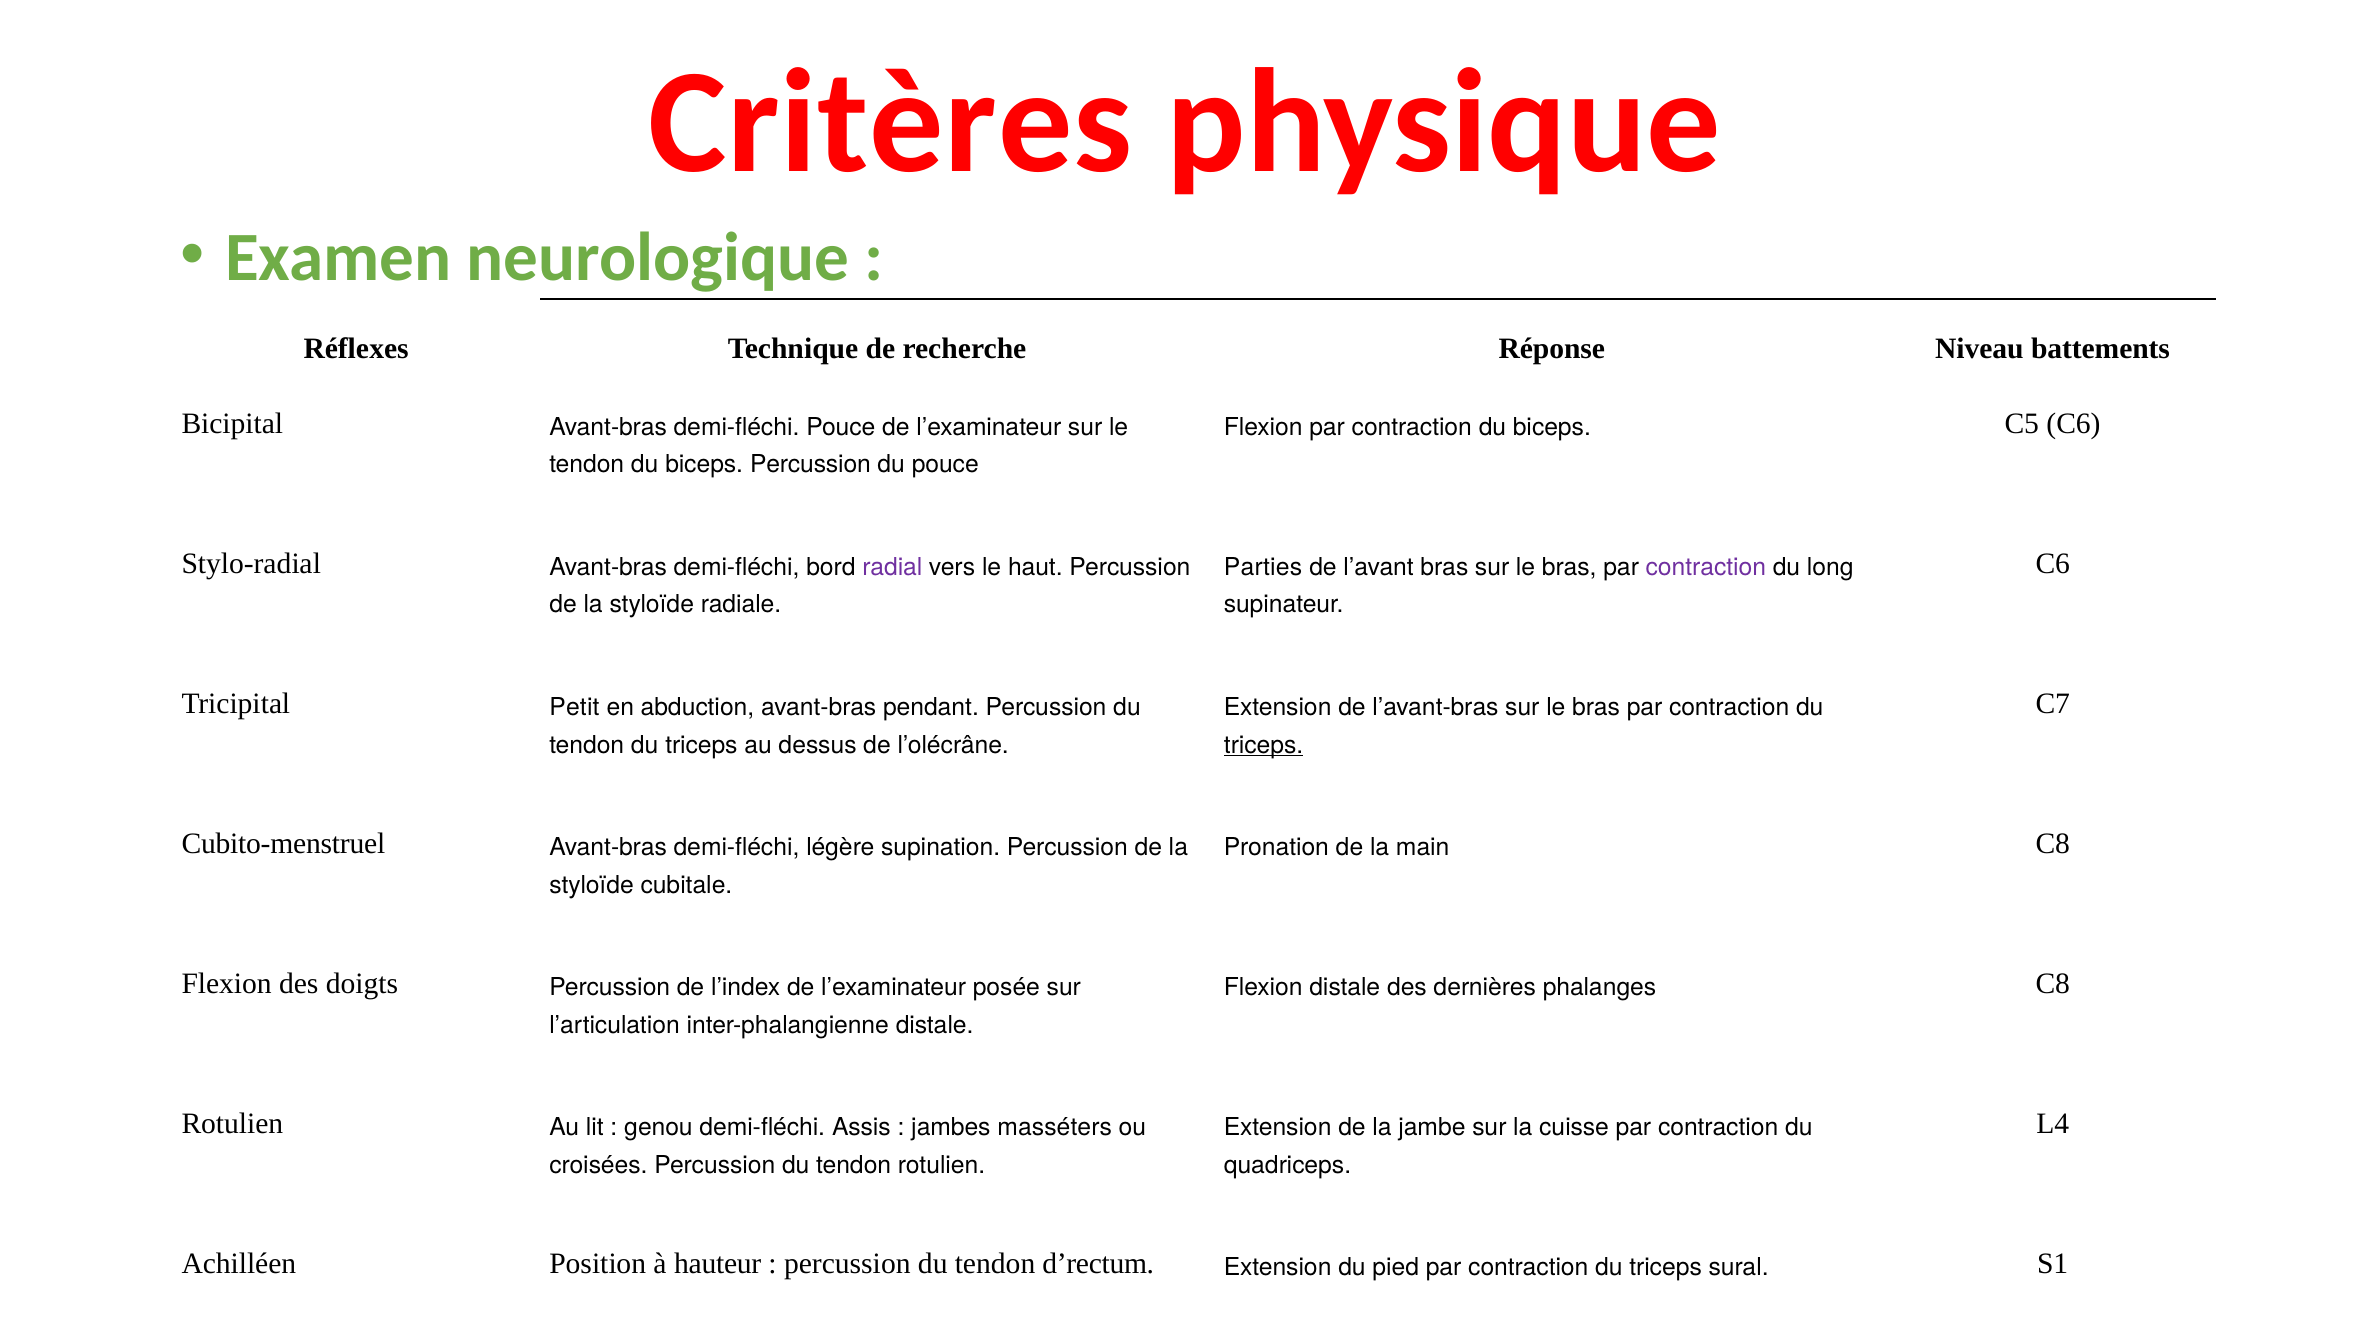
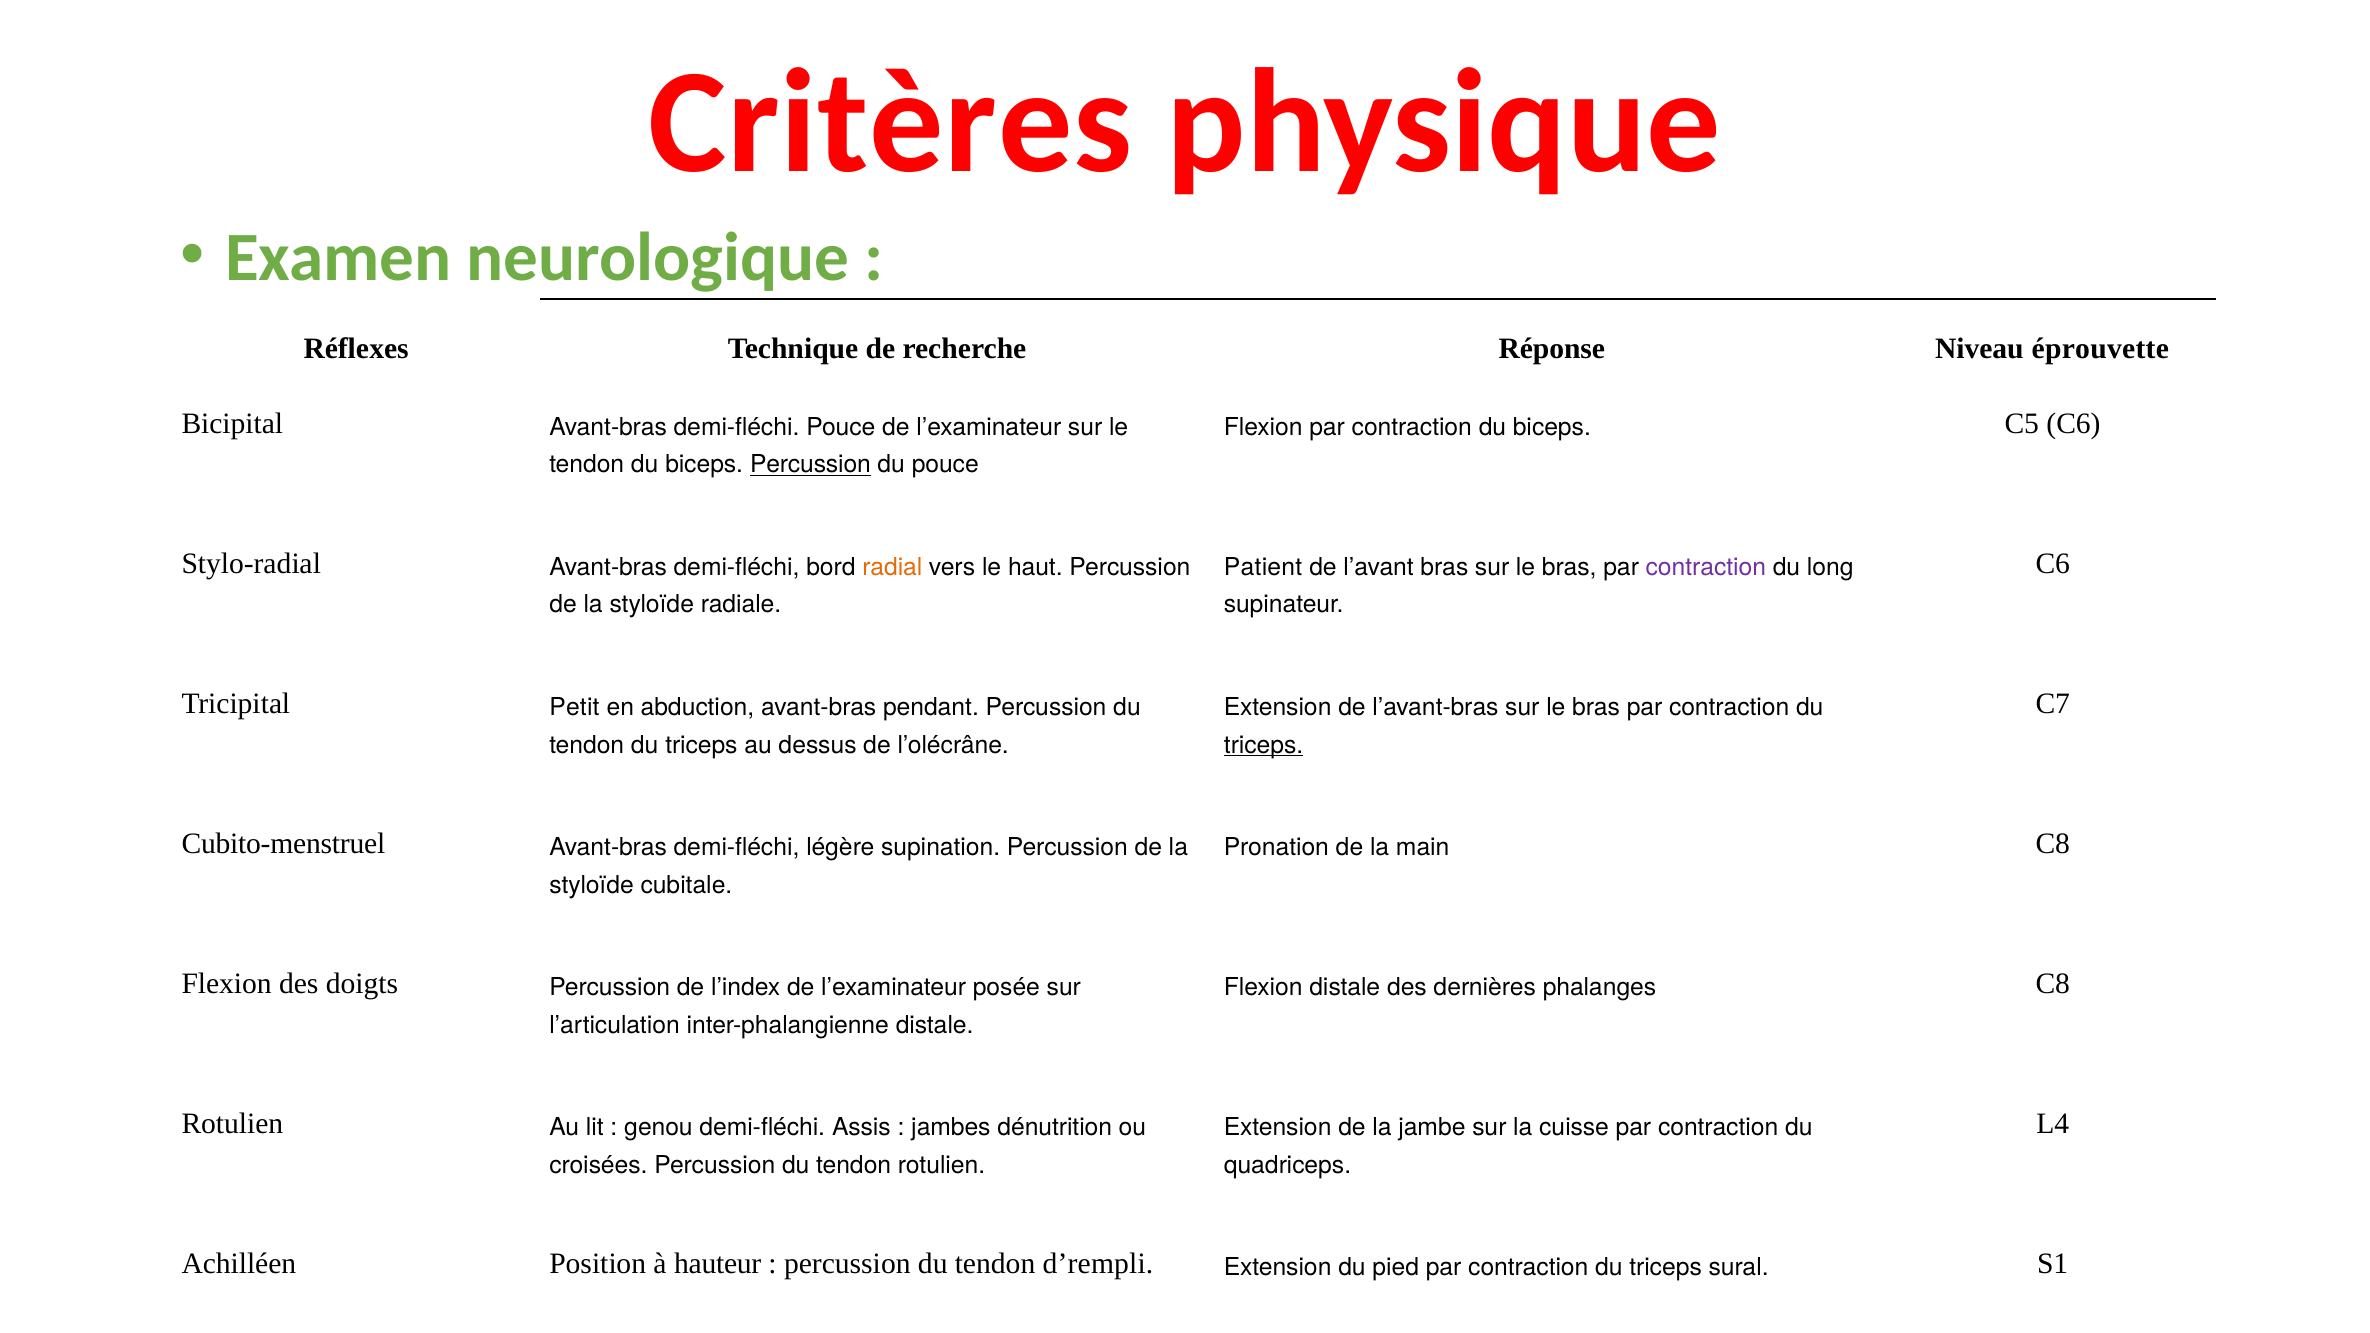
battements: battements -> éprouvette (2100, 348)
Percussion underline: none -> present (810, 465)
radial colour: purple -> orange (892, 567)
Parties: Parties -> Patient (1263, 567)
masséters: masséters -> dénutrition (1055, 1128)
d’rectum: d’rectum -> d’rempli (1098, 1264)
